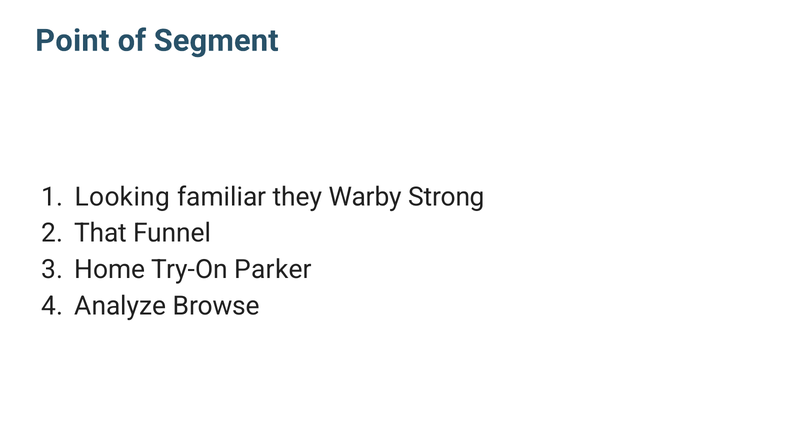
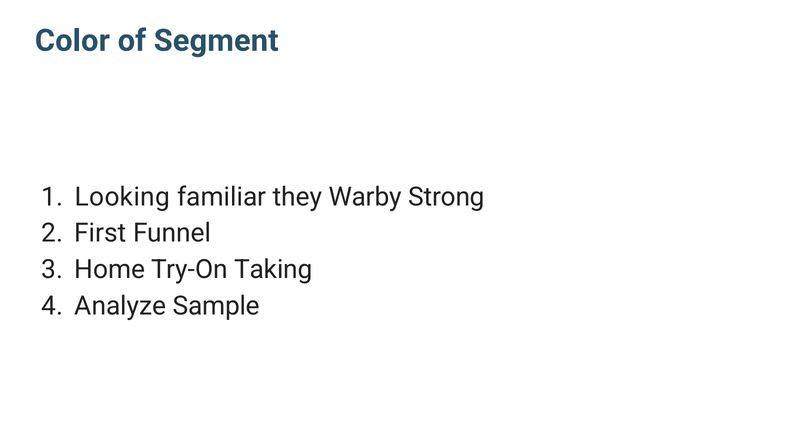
Point: Point -> Color (72, 41)
That: That -> First (100, 233)
Parker: Parker -> Taking (273, 270)
Browse: Browse -> Sample (216, 306)
